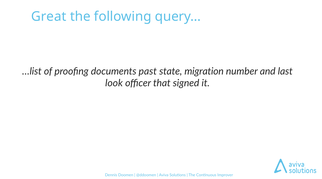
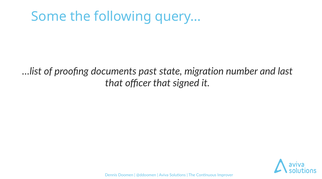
Great: Great -> Some (49, 17)
look: look -> that (114, 83)
